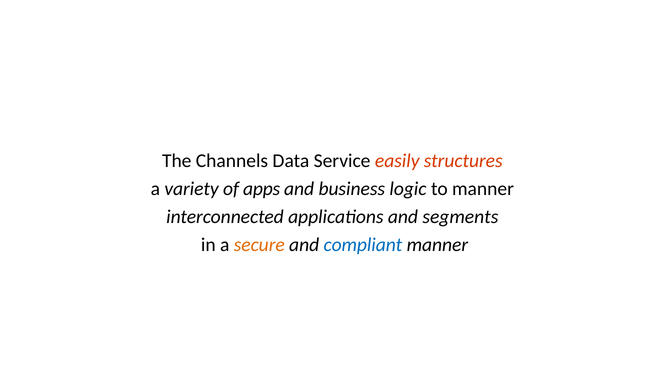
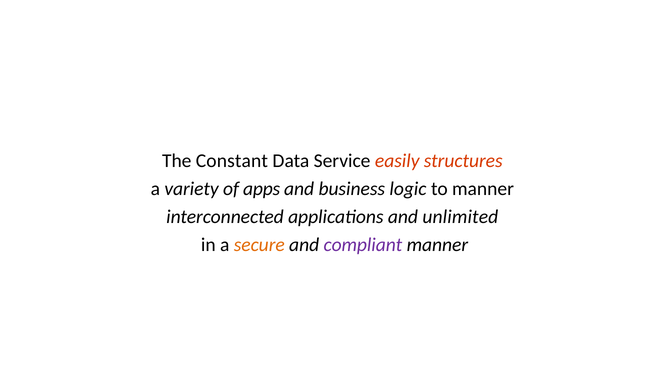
Channels: Channels -> Constant (232, 161)
segments: segments -> unlimited (460, 217)
compliant colour: blue -> purple (363, 245)
